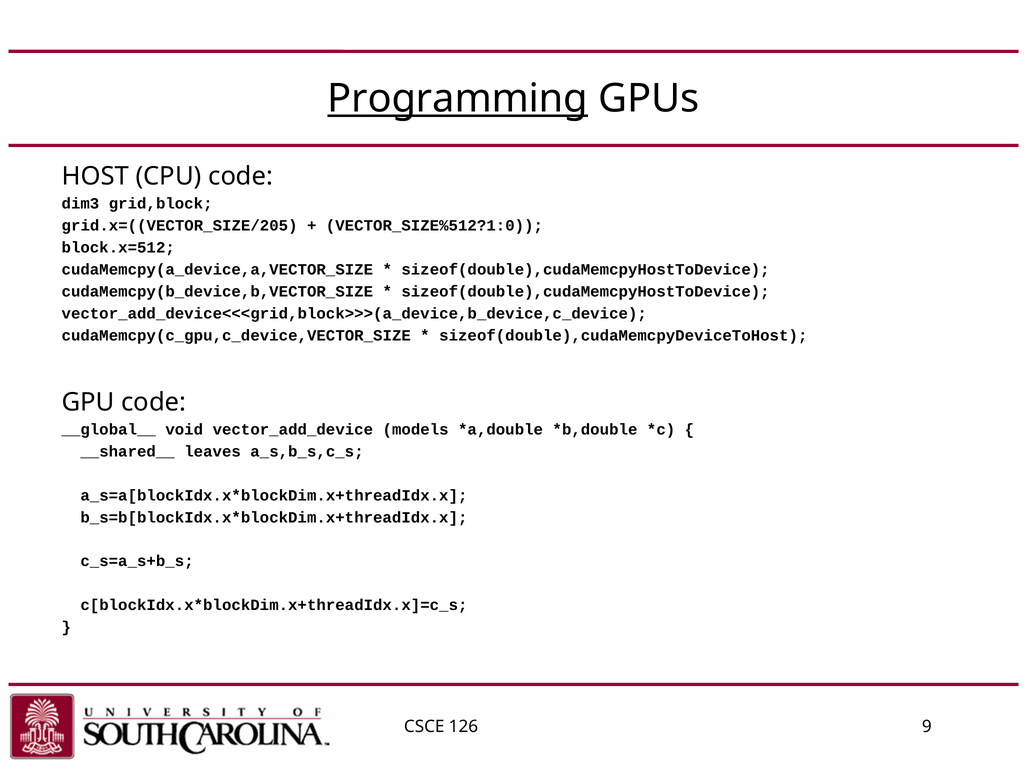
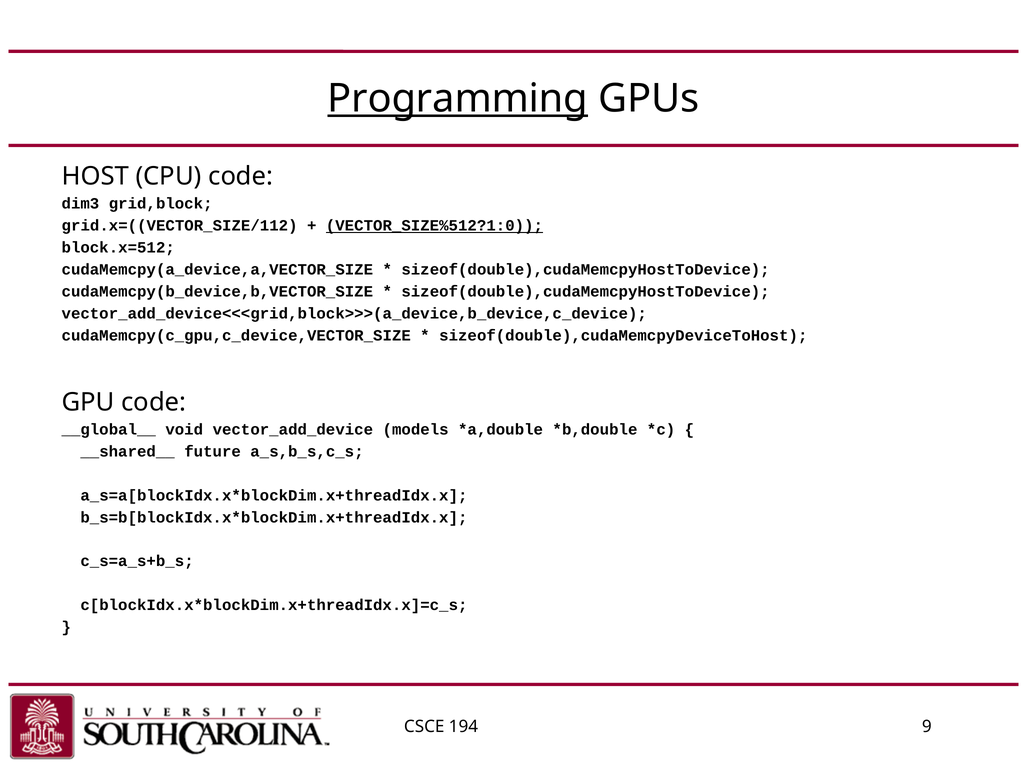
grid.x=((VECTOR_SIZE/205: grid.x=((VECTOR_SIZE/205 -> grid.x=((VECTOR_SIZE/112 (180, 226)
VECTOR_SIZE%512?1:0 underline: none -> present (434, 226)
leaves: leaves -> future (213, 452)
126: 126 -> 194 (463, 727)
